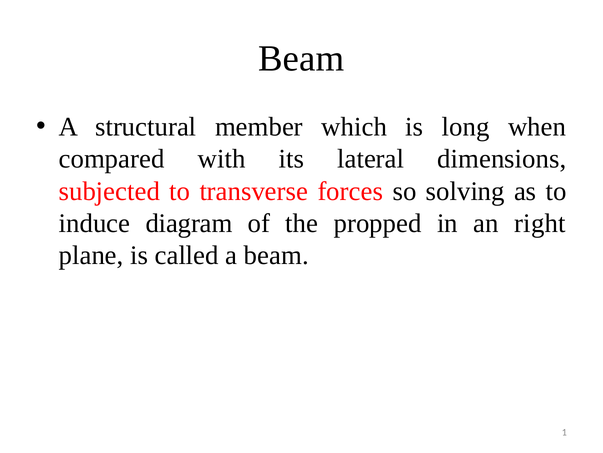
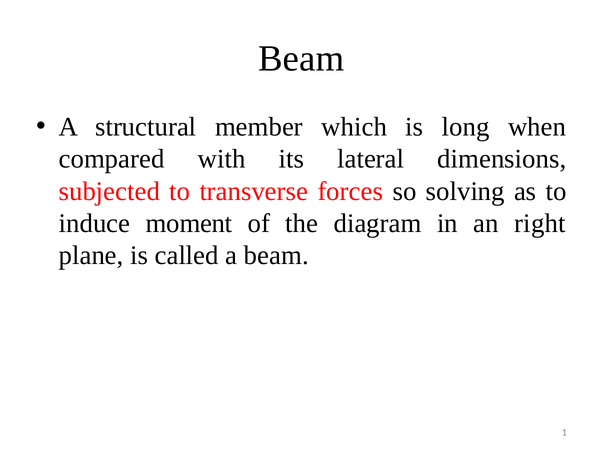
diagram: diagram -> moment (189, 223)
propped: propped -> diagram (378, 223)
